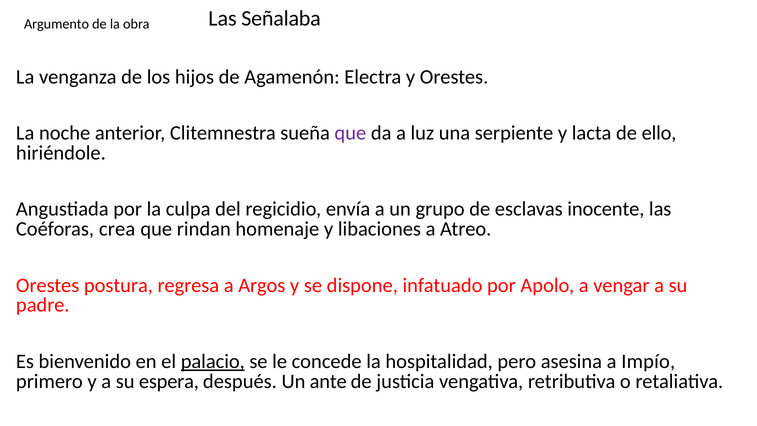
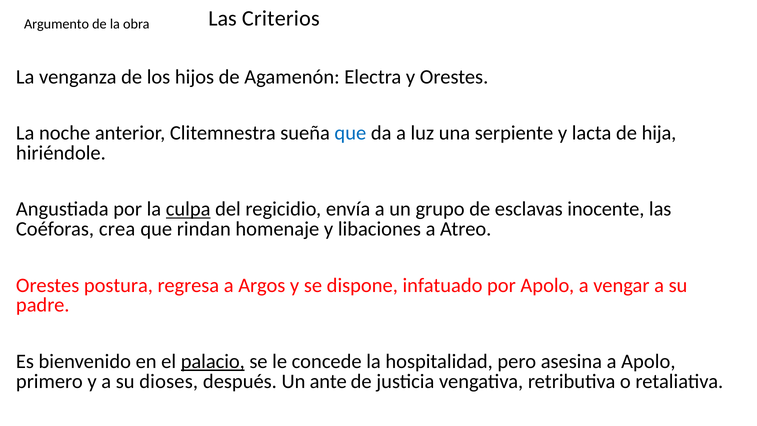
Señalaba: Señalaba -> Criterios (281, 19)
que colour: purple -> blue (350, 133)
ello: ello -> hija (659, 133)
culpa underline: none -> present (188, 209)
a Impío: Impío -> Apolo (648, 361)
espera: espera -> dioses (169, 381)
